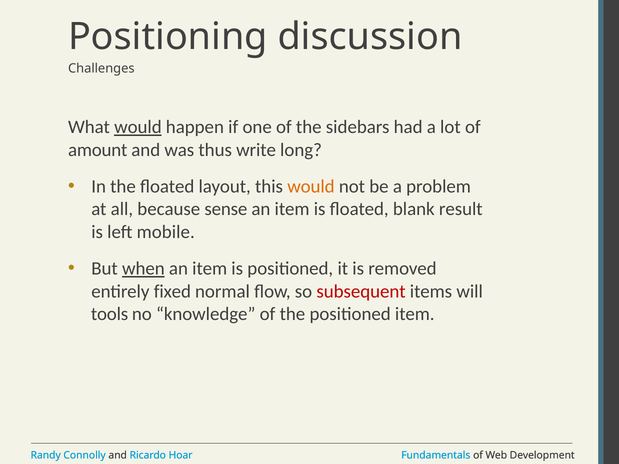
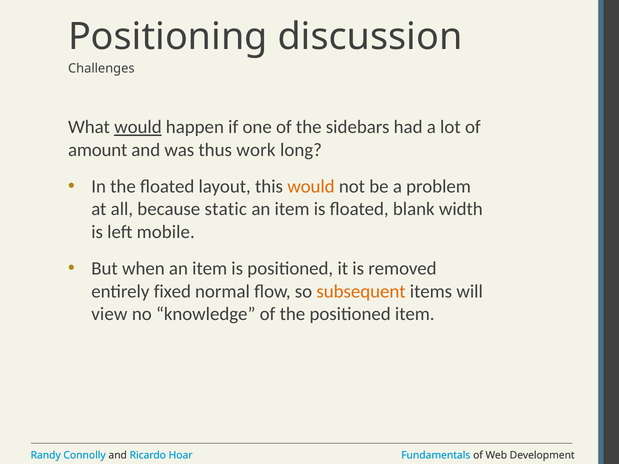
write: write -> work (256, 150)
sense: sense -> static (226, 209)
result: result -> width (461, 209)
when underline: present -> none (143, 269)
subsequent colour: red -> orange (361, 292)
tools: tools -> view (109, 314)
